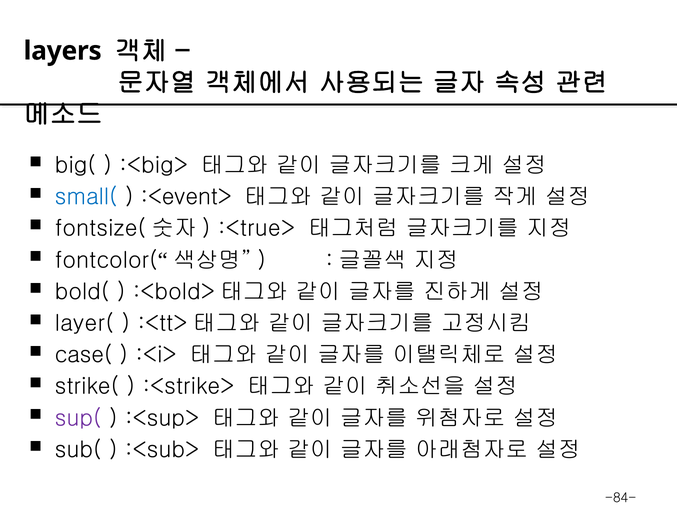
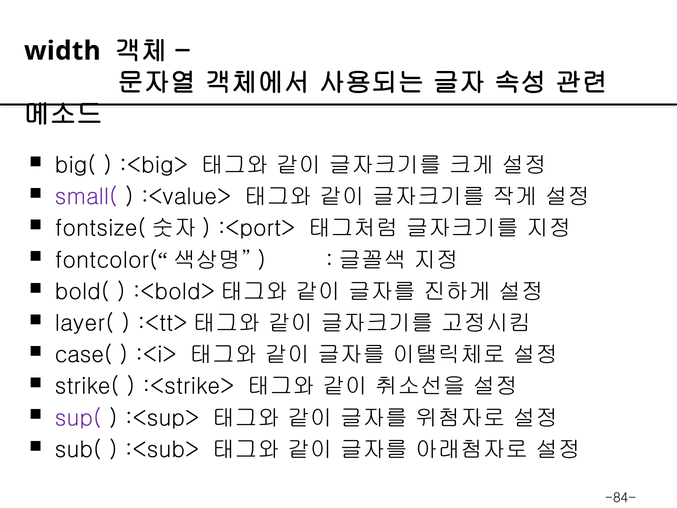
layers: layers -> width (62, 51)
small( colour: blue -> purple (86, 197)
:<event>: :<event> -> :<value> (186, 197)
:<true>: :<true> -> :<port> (257, 228)
